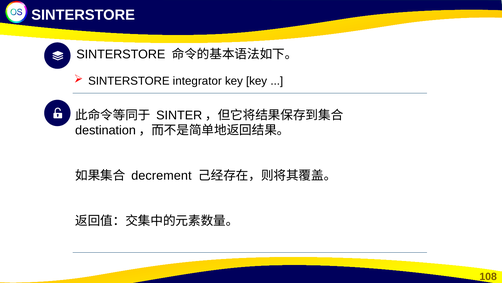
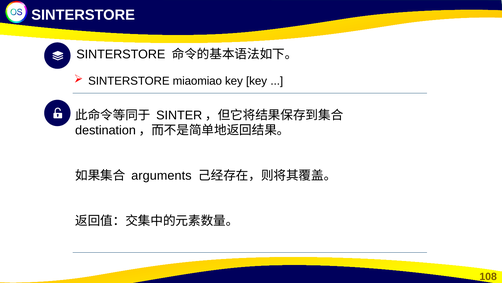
integrator: integrator -> miaomiao (197, 81)
decrement: decrement -> arguments (161, 175)
